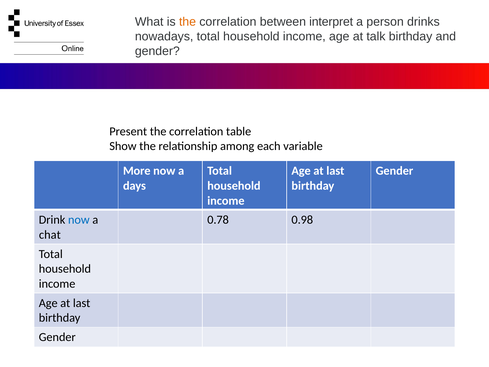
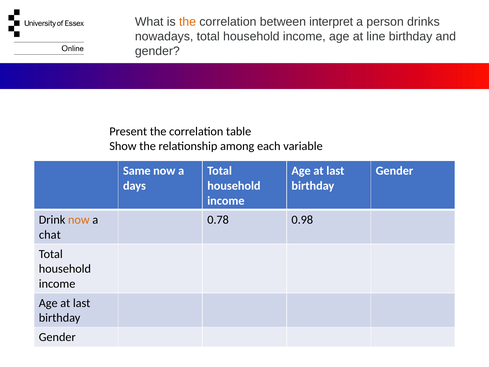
talk: talk -> line (376, 37)
More: More -> Same (137, 171)
now colour: blue -> orange (79, 220)
